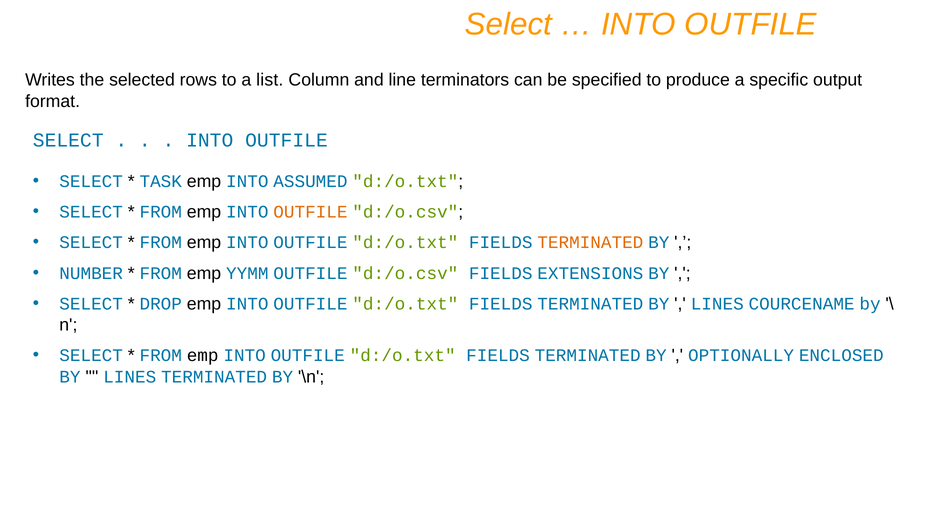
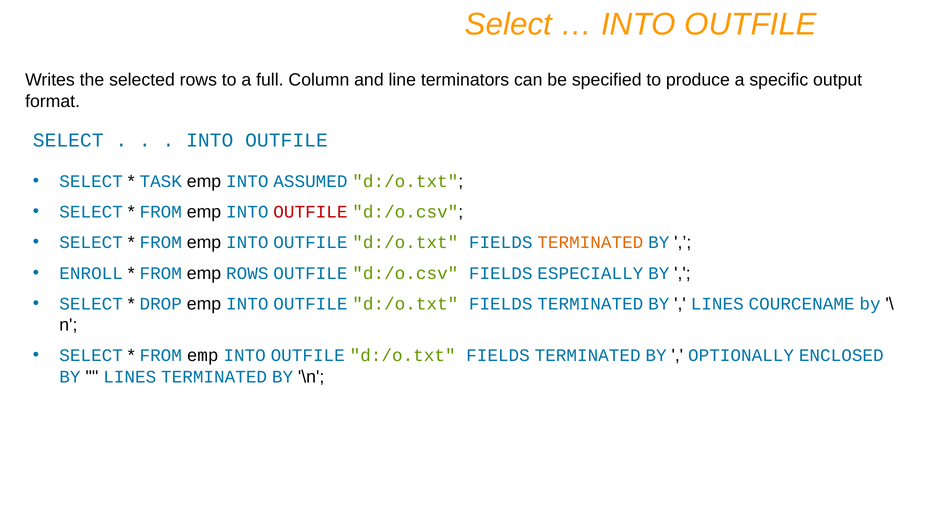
list: list -> full (270, 80)
OUTFILE colour: orange -> red (310, 212)
NUMBER: NUMBER -> ENROLL (91, 273)
emp YYMM: YYMM -> ROWS (247, 273)
EXTENSIONS: EXTENSIONS -> ESPECIALLY (590, 273)
